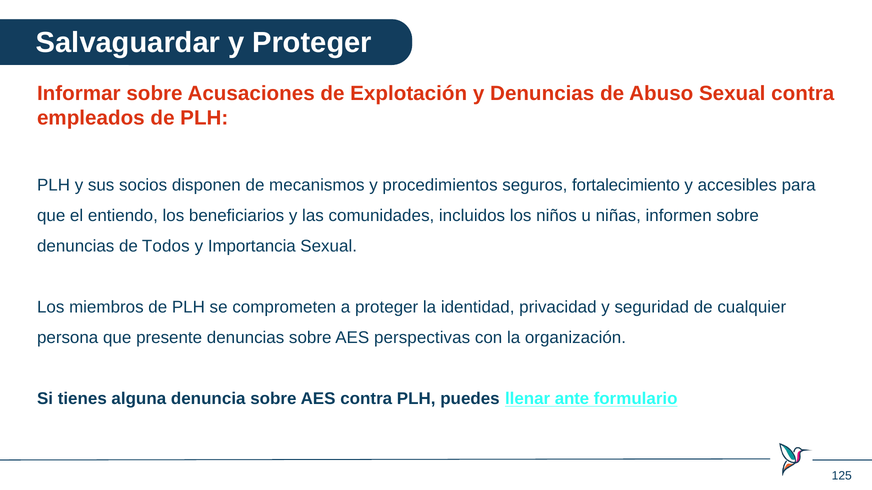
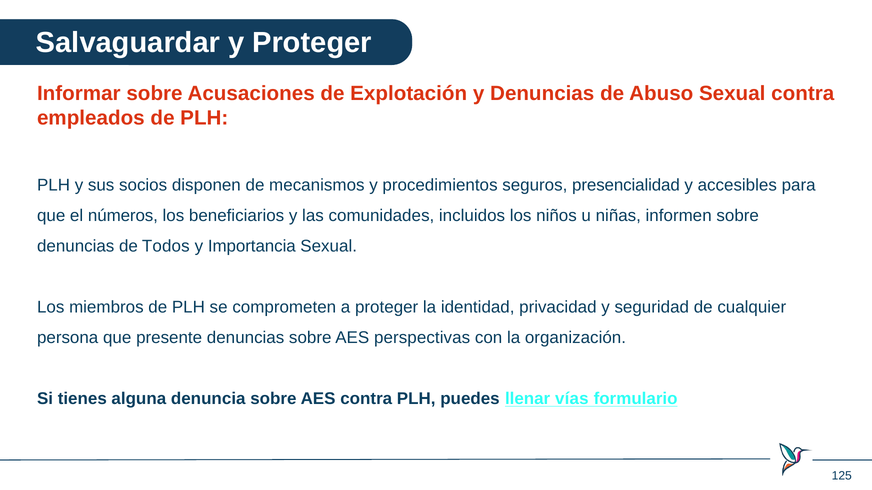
fortalecimiento: fortalecimiento -> presencialidad (626, 186)
entiendo: entiendo -> números (123, 216)
ante: ante -> vías (572, 399)
